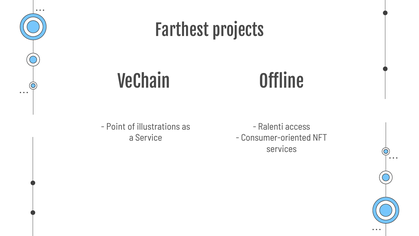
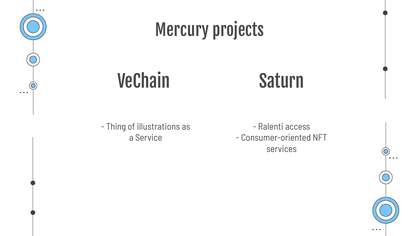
Farthest: Farthest -> Mercury (182, 31)
Offline: Offline -> Saturn (282, 82)
Point: Point -> Thing (116, 126)
